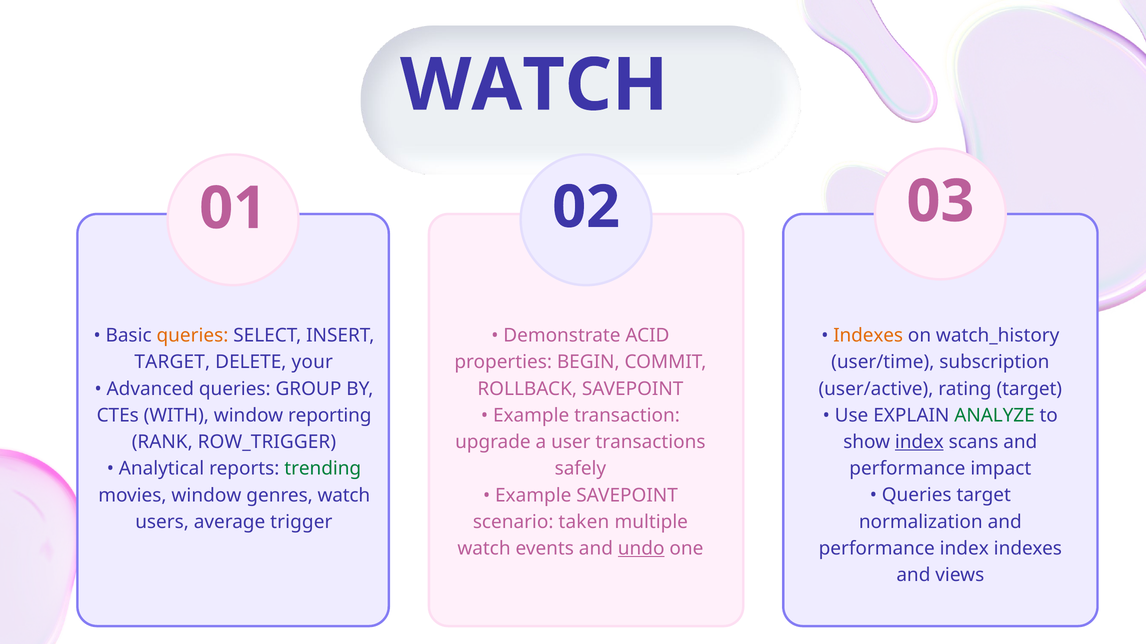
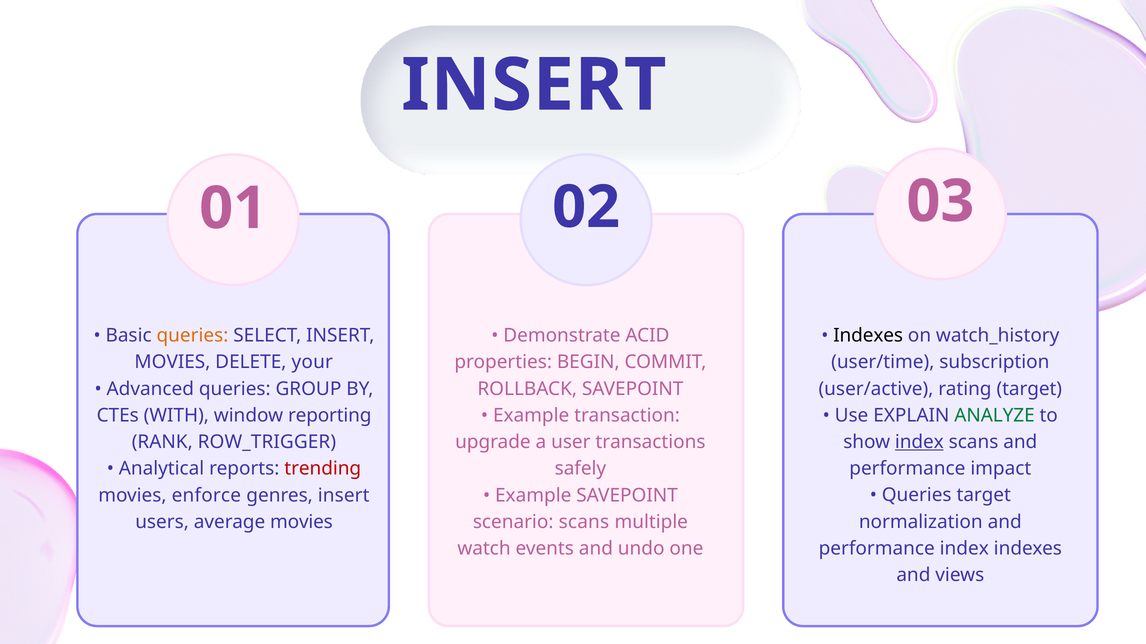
WATCH: WATCH -> INSERT (534, 85)
Indexes colour: orange -> black (868, 336)
TARGET: TARGET -> MOVIES (172, 363)
trending colour: green -> red (323, 469)
movies window: window -> enforce (206, 496)
genres watch: watch -> insert (344, 496)
average trigger: trigger -> movies (301, 522)
scenario taken: taken -> scans (584, 522)
undo underline: present -> none (641, 549)
